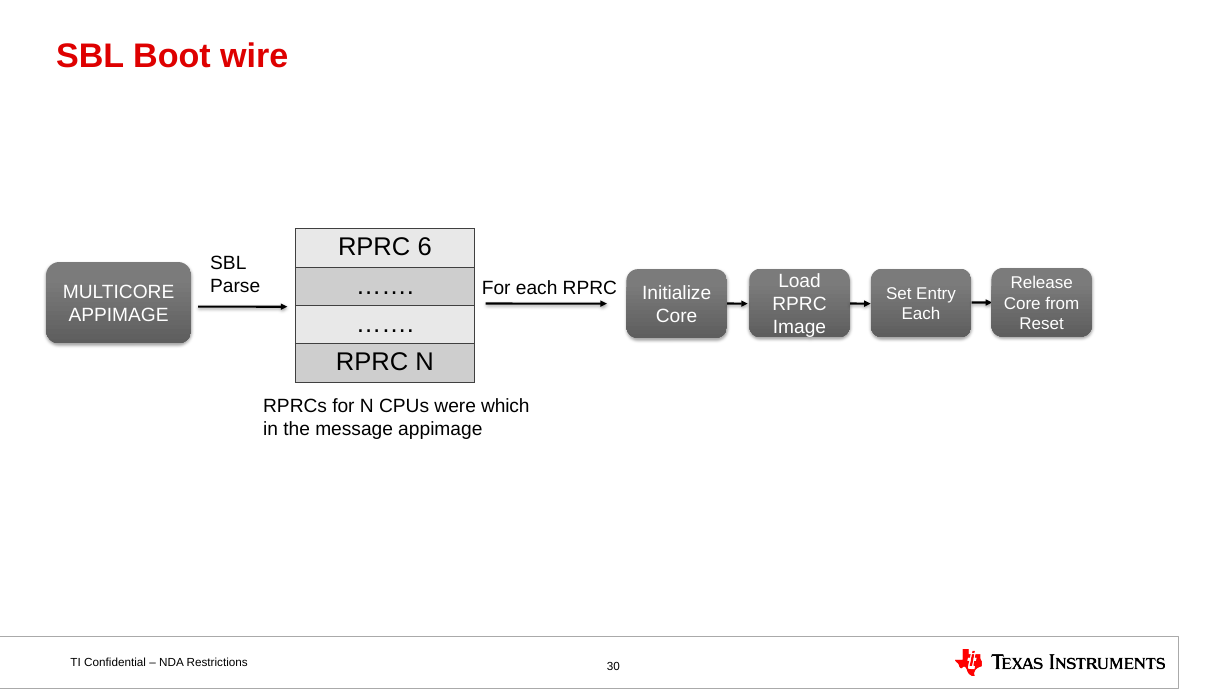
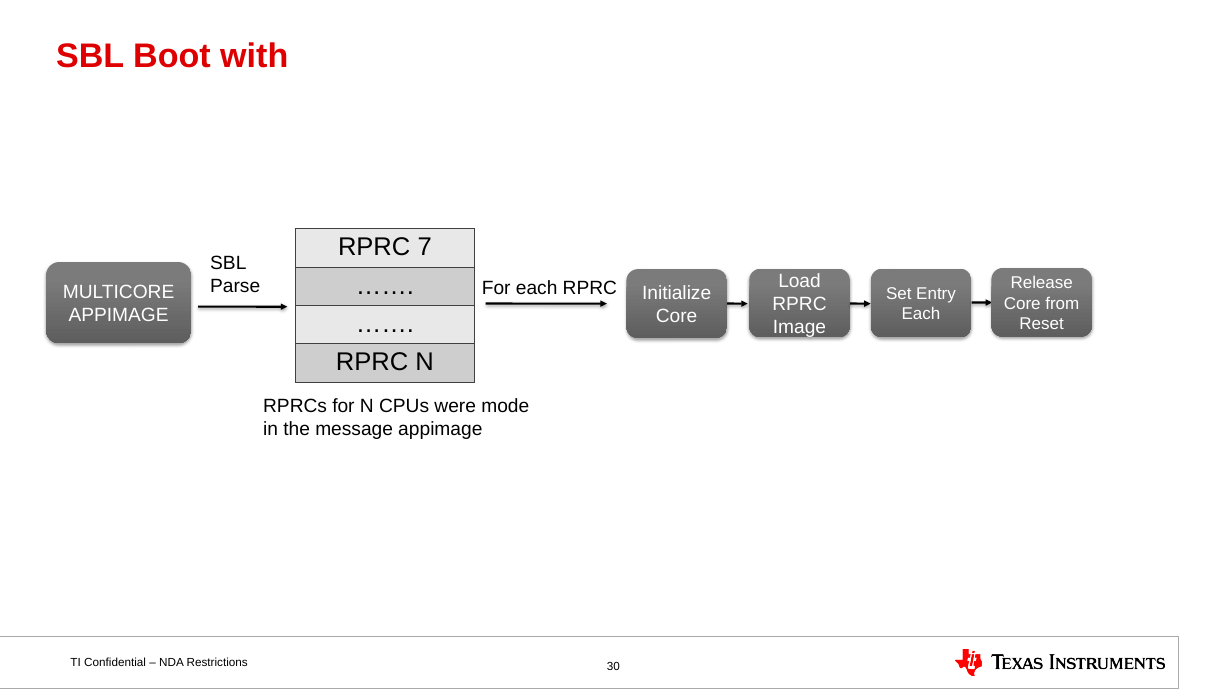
wire: wire -> with (254, 57)
6: 6 -> 7 (425, 247)
which: which -> mode (505, 406)
